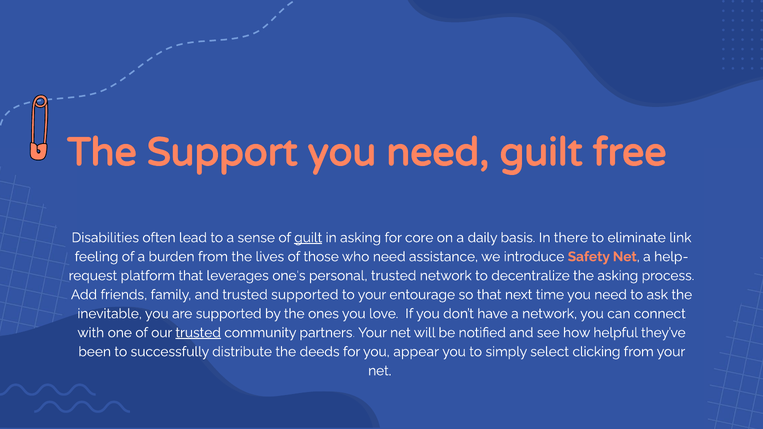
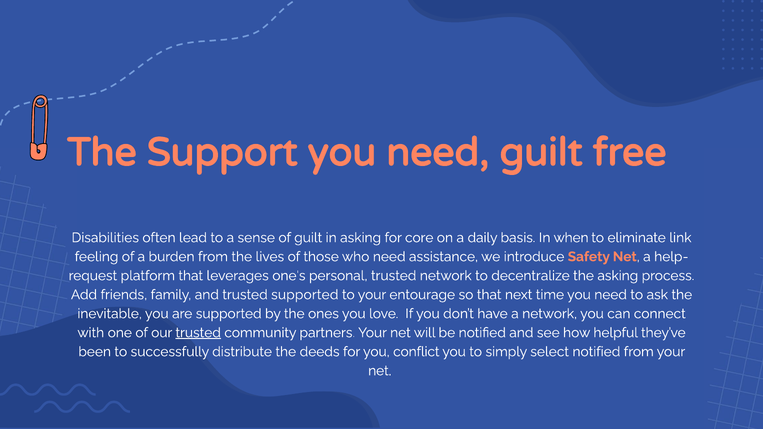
guilt underline: present -> none (308, 238)
there: there -> when (571, 238)
appear: appear -> conflict (416, 352)
select clicking: clicking -> notified (596, 352)
